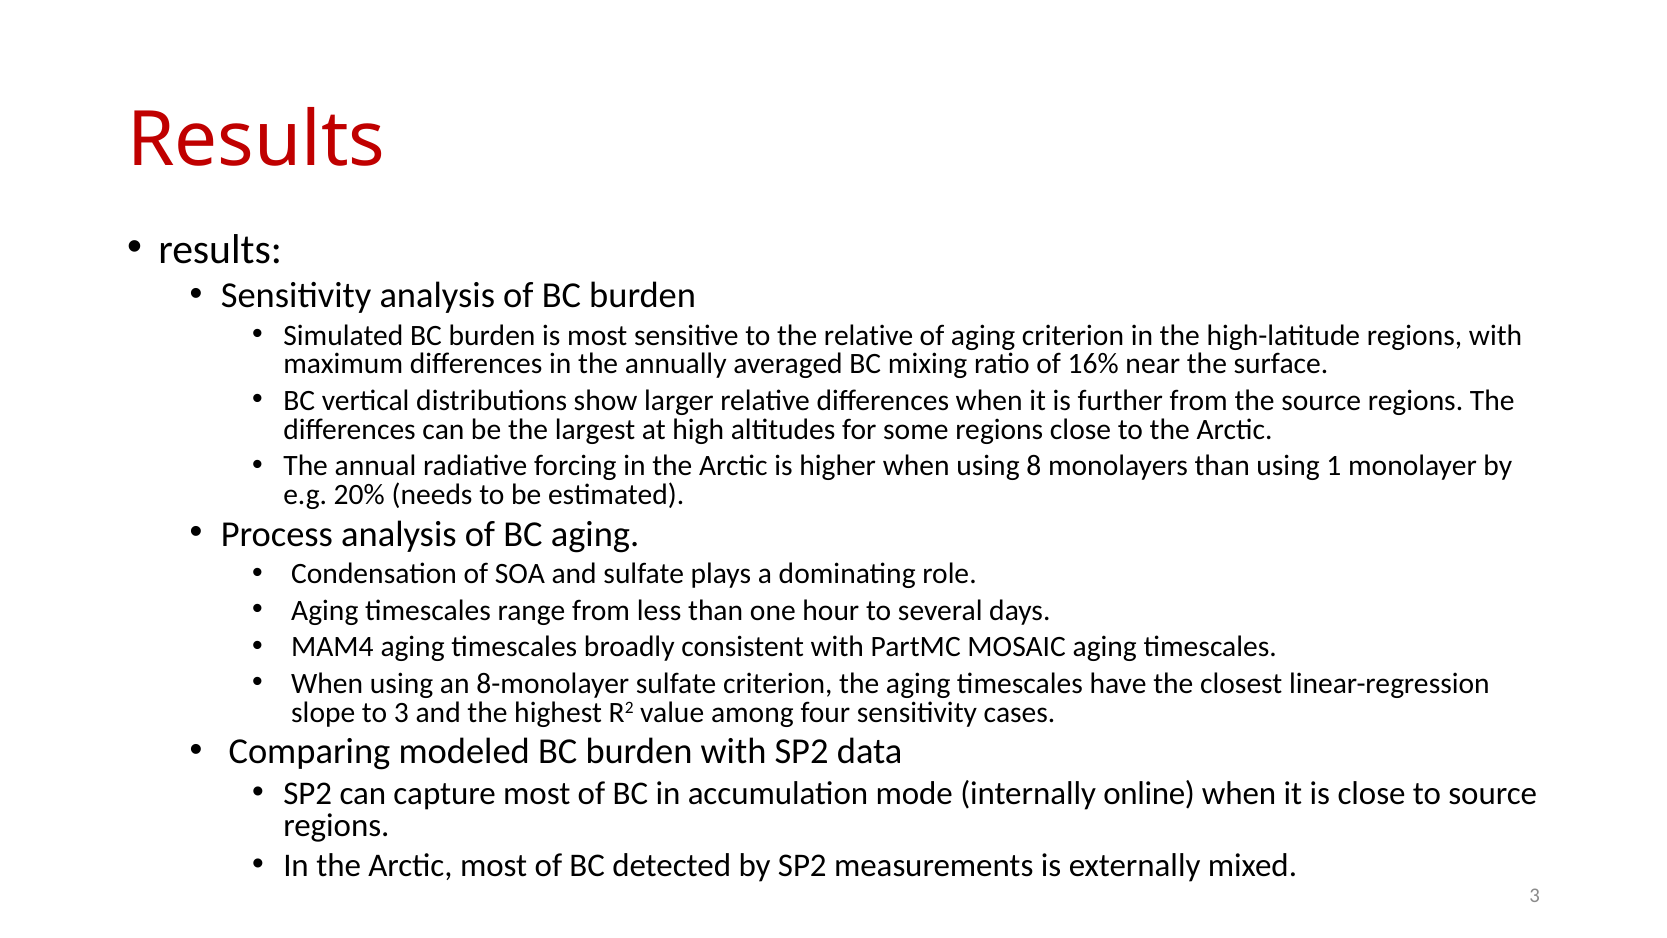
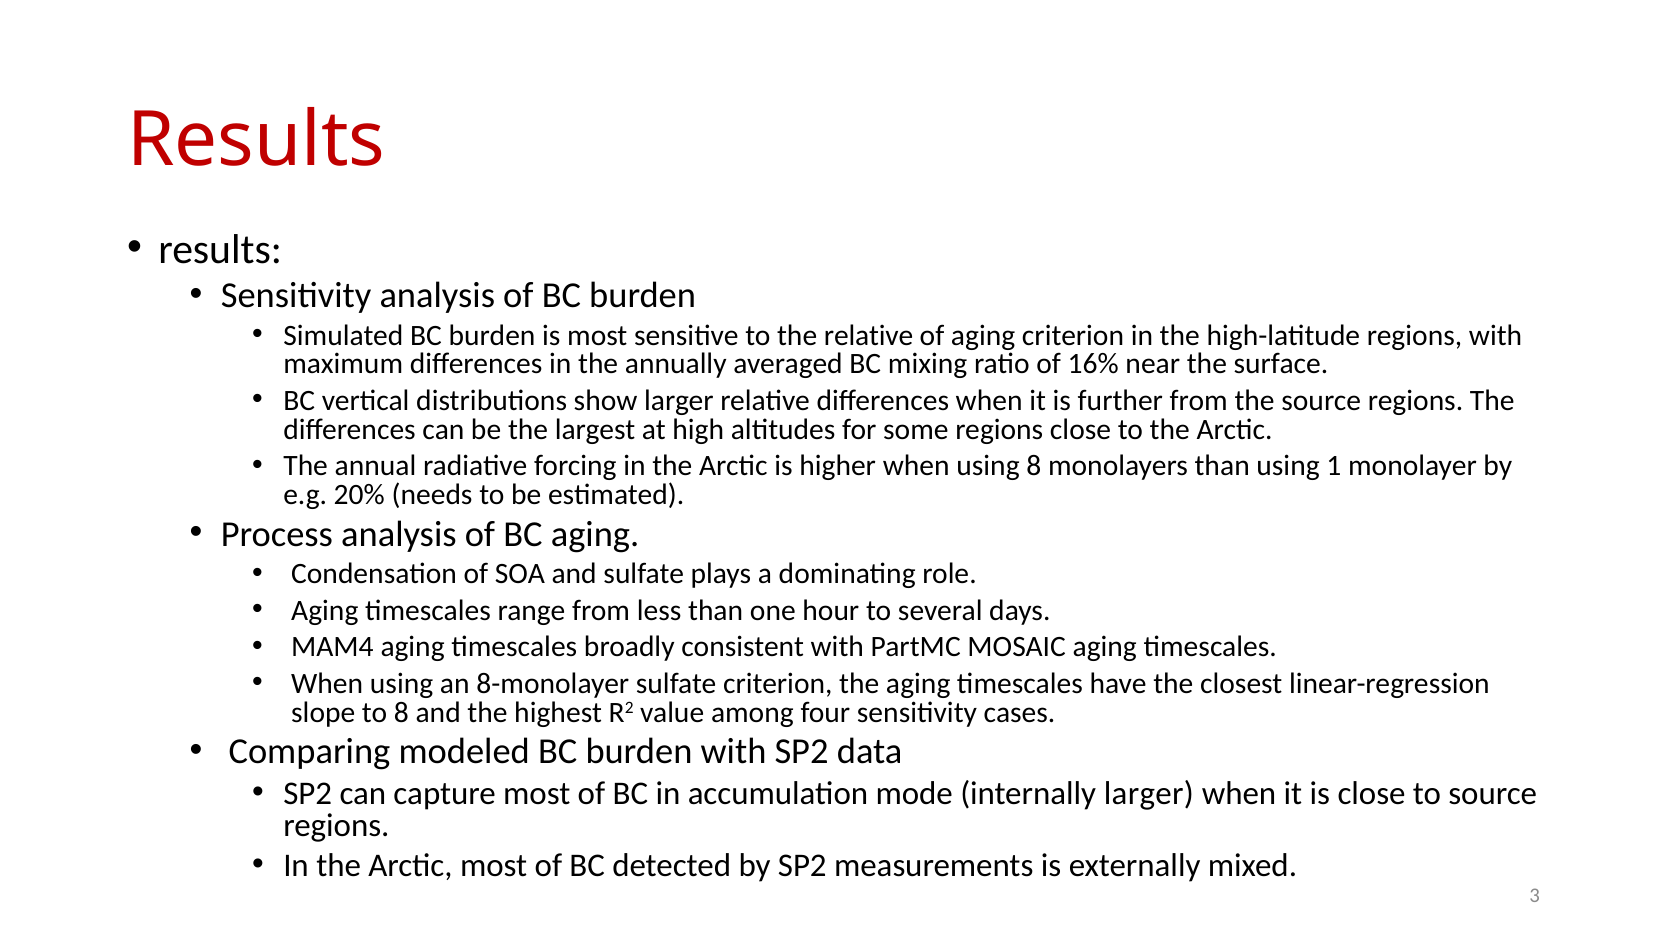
to 3: 3 -> 8 (401, 712)
internally online: online -> larger (1149, 793)
